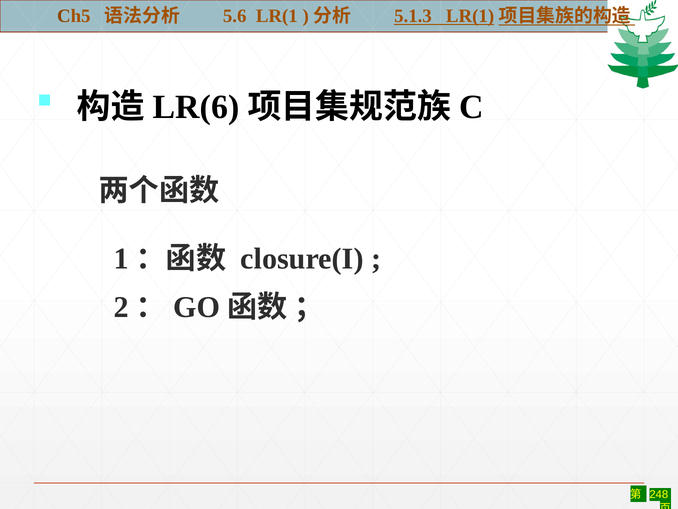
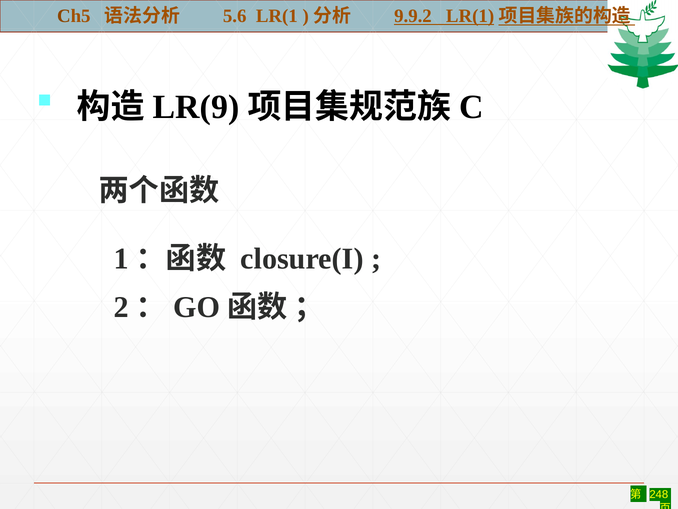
5.1.3: 5.1.3 -> 9.9.2 (413, 16)
LR(6: LR(6 -> LR(9 (196, 107)
